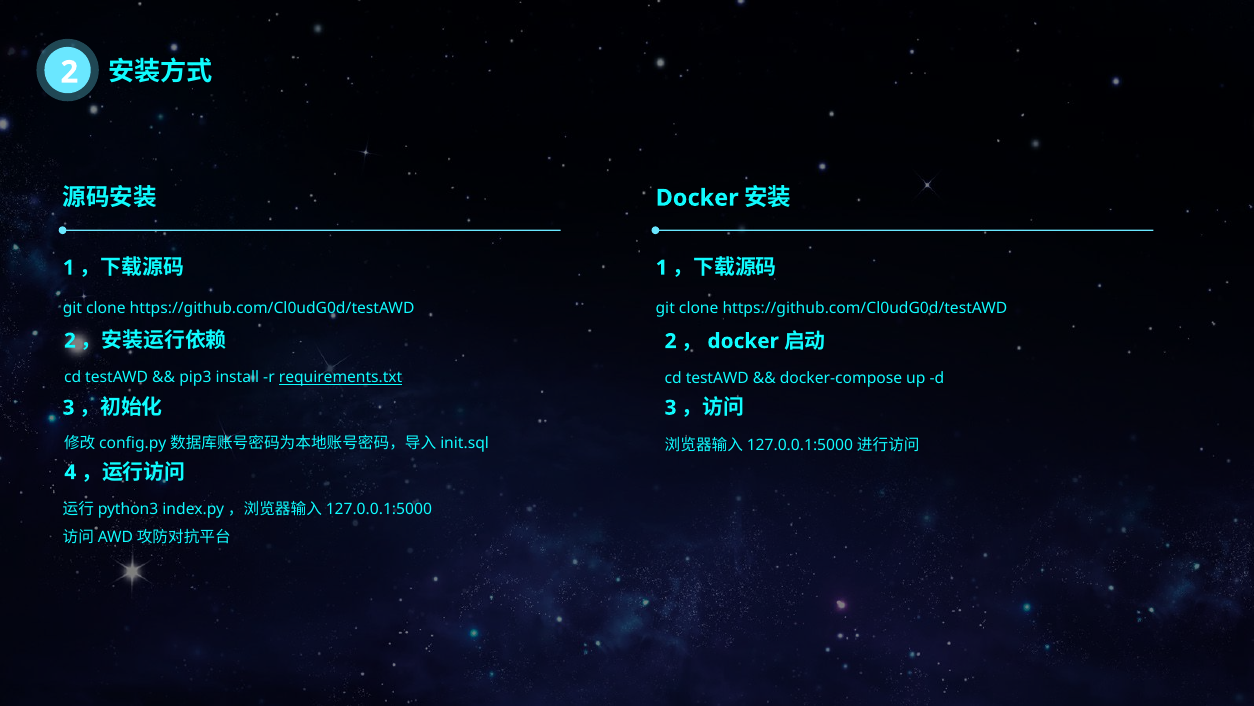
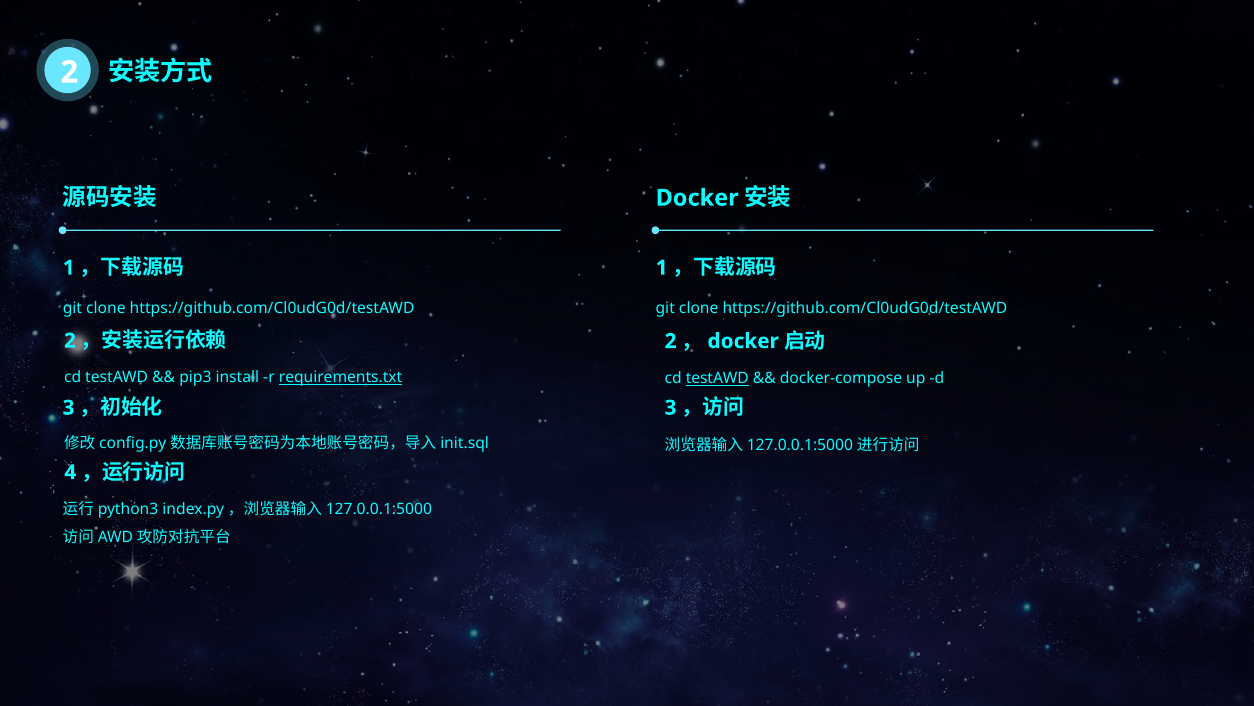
testAWD underline: none -> present (717, 378)
